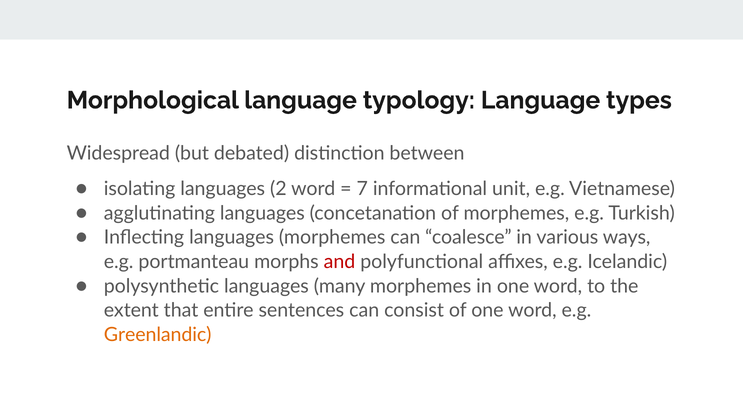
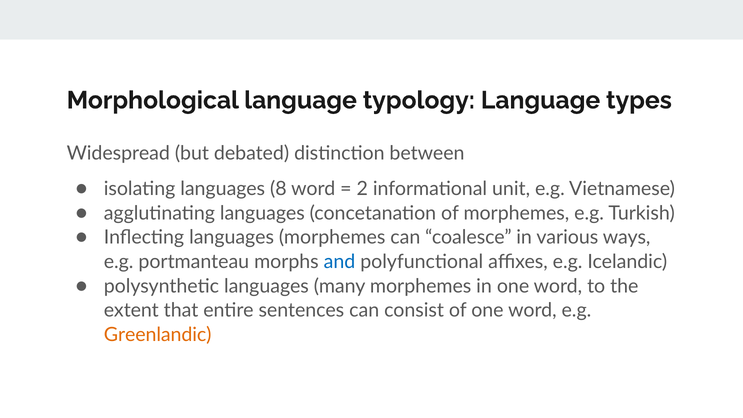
2: 2 -> 8 (278, 189)
7: 7 -> 2 (362, 189)
and colour: red -> blue (339, 262)
